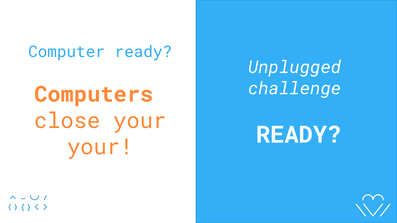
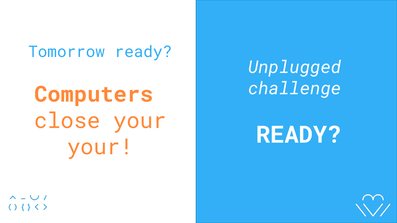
Computer: Computer -> Tomorrow (67, 52)
